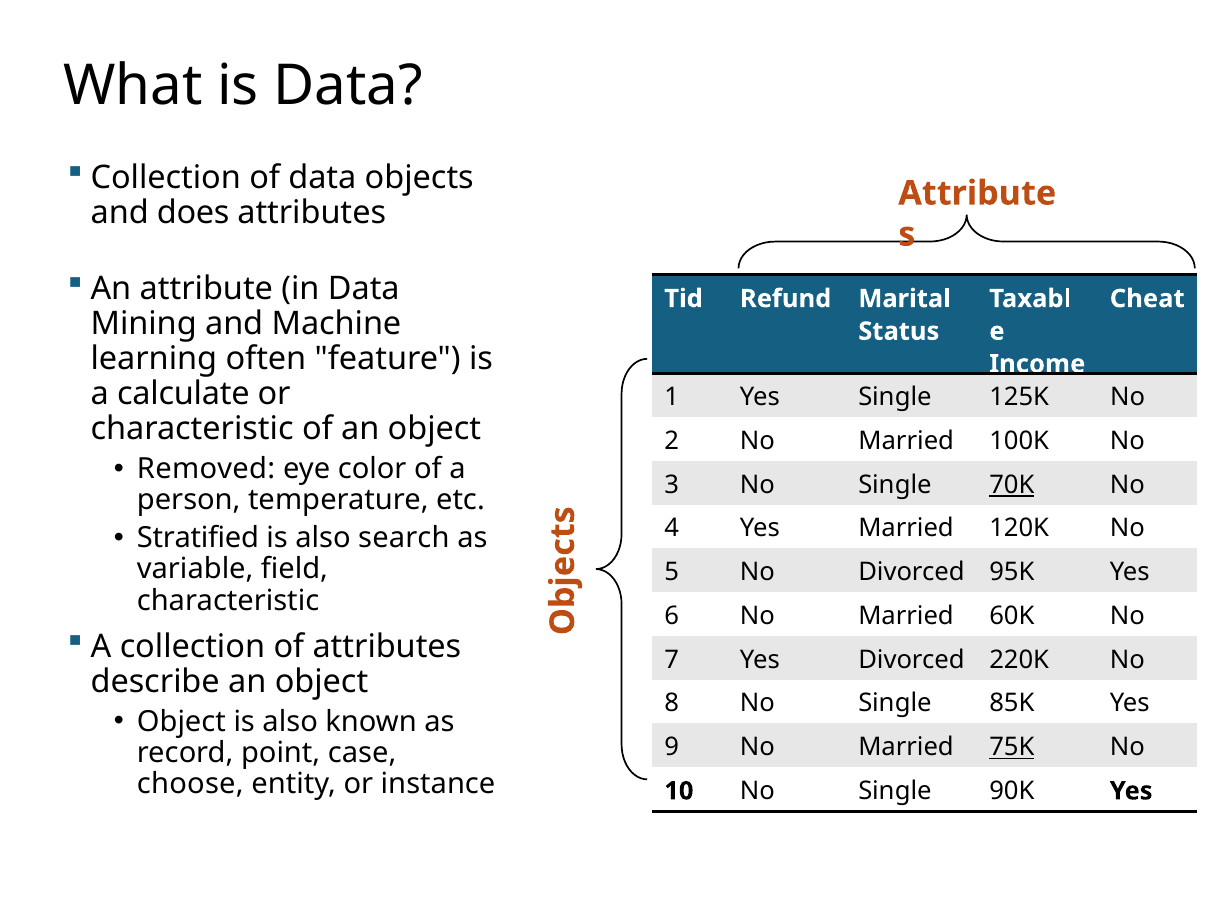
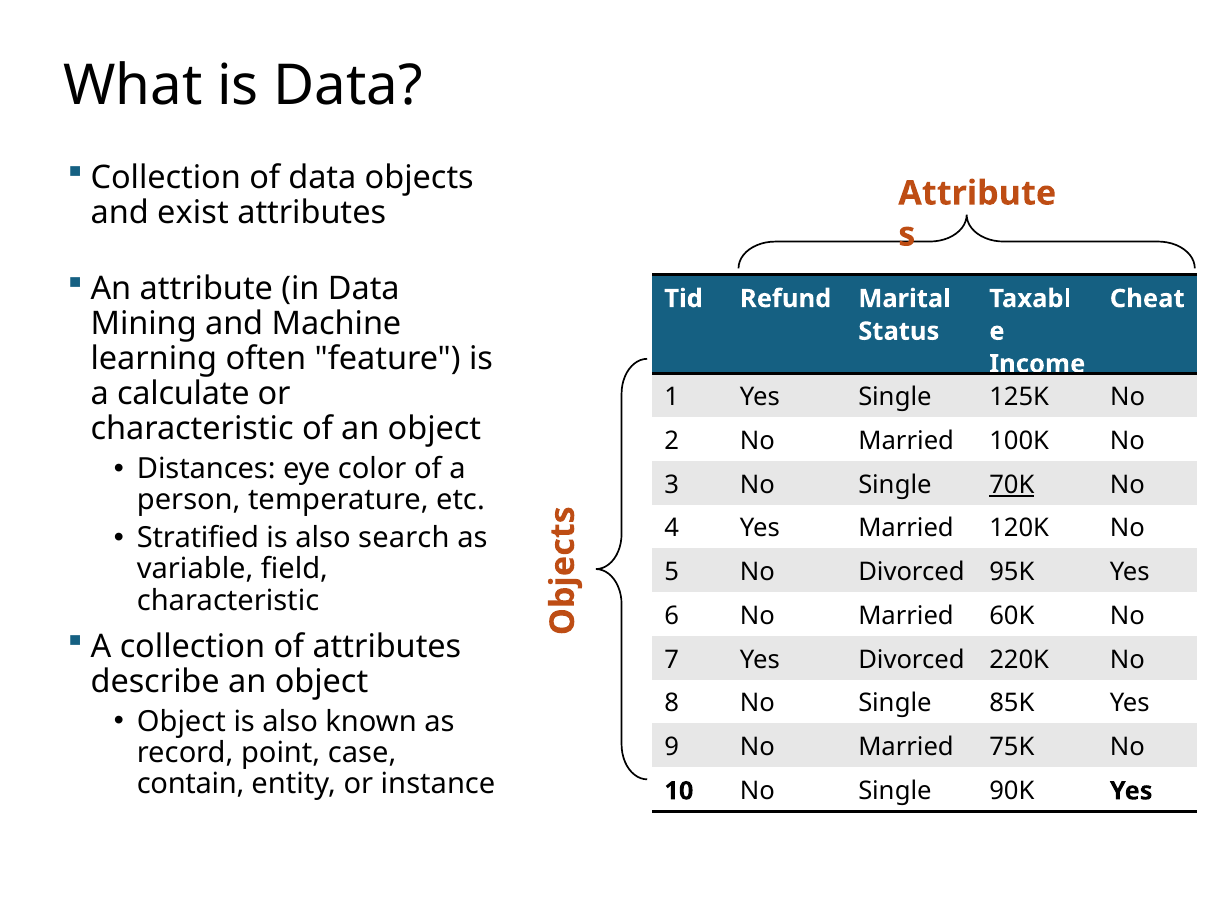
does: does -> exist (193, 212)
Removed: Removed -> Distances (206, 469)
75K underline: present -> none (1012, 747)
choose: choose -> contain (191, 785)
